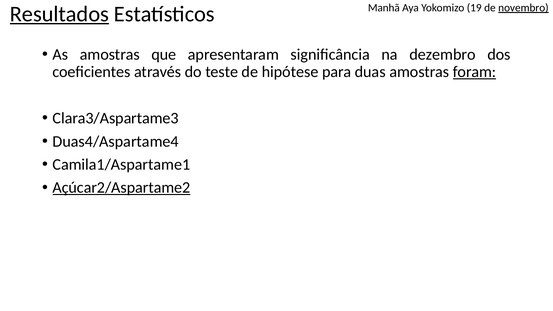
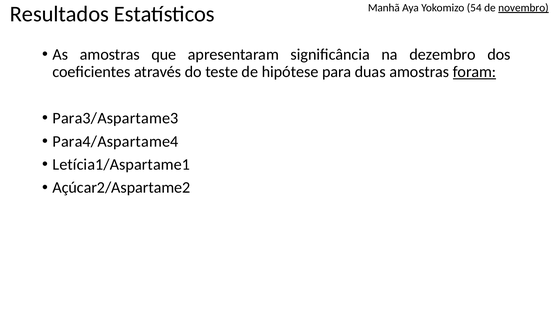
Resultados underline: present -> none (59, 14)
19: 19 -> 54 (474, 8)
Clara3/Aspartame3: Clara3/Aspartame3 -> Para3/Aspartame3 (116, 118)
Duas4/Aspartame4: Duas4/Aspartame4 -> Para4/Aspartame4 (116, 141)
Camila1/Aspartame1: Camila1/Aspartame1 -> Letícia1/Aspartame1 (121, 165)
Açúcar2/Aspartame2 underline: present -> none (121, 188)
